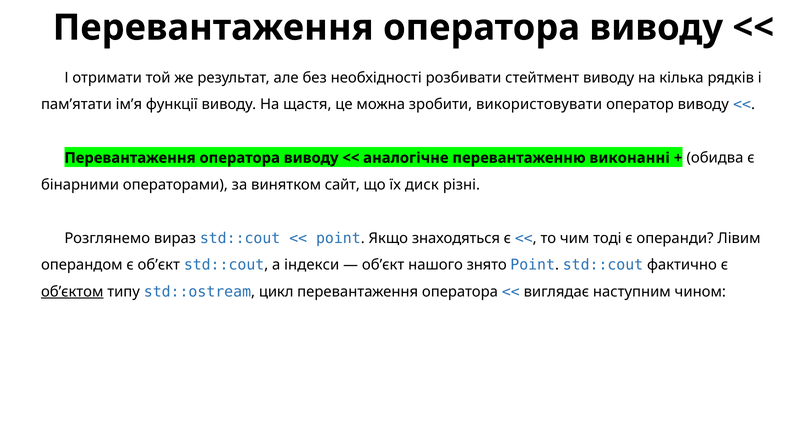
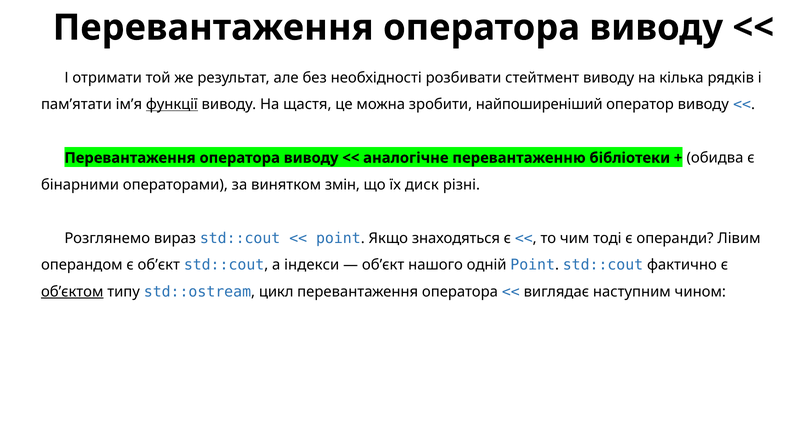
функції underline: none -> present (172, 104)
використовувати: використовувати -> найпоширеніший (539, 104)
виконанні: виконанні -> бібліотеки (630, 158)
сайт: сайт -> змін (342, 184)
знято: знято -> одній (487, 265)
